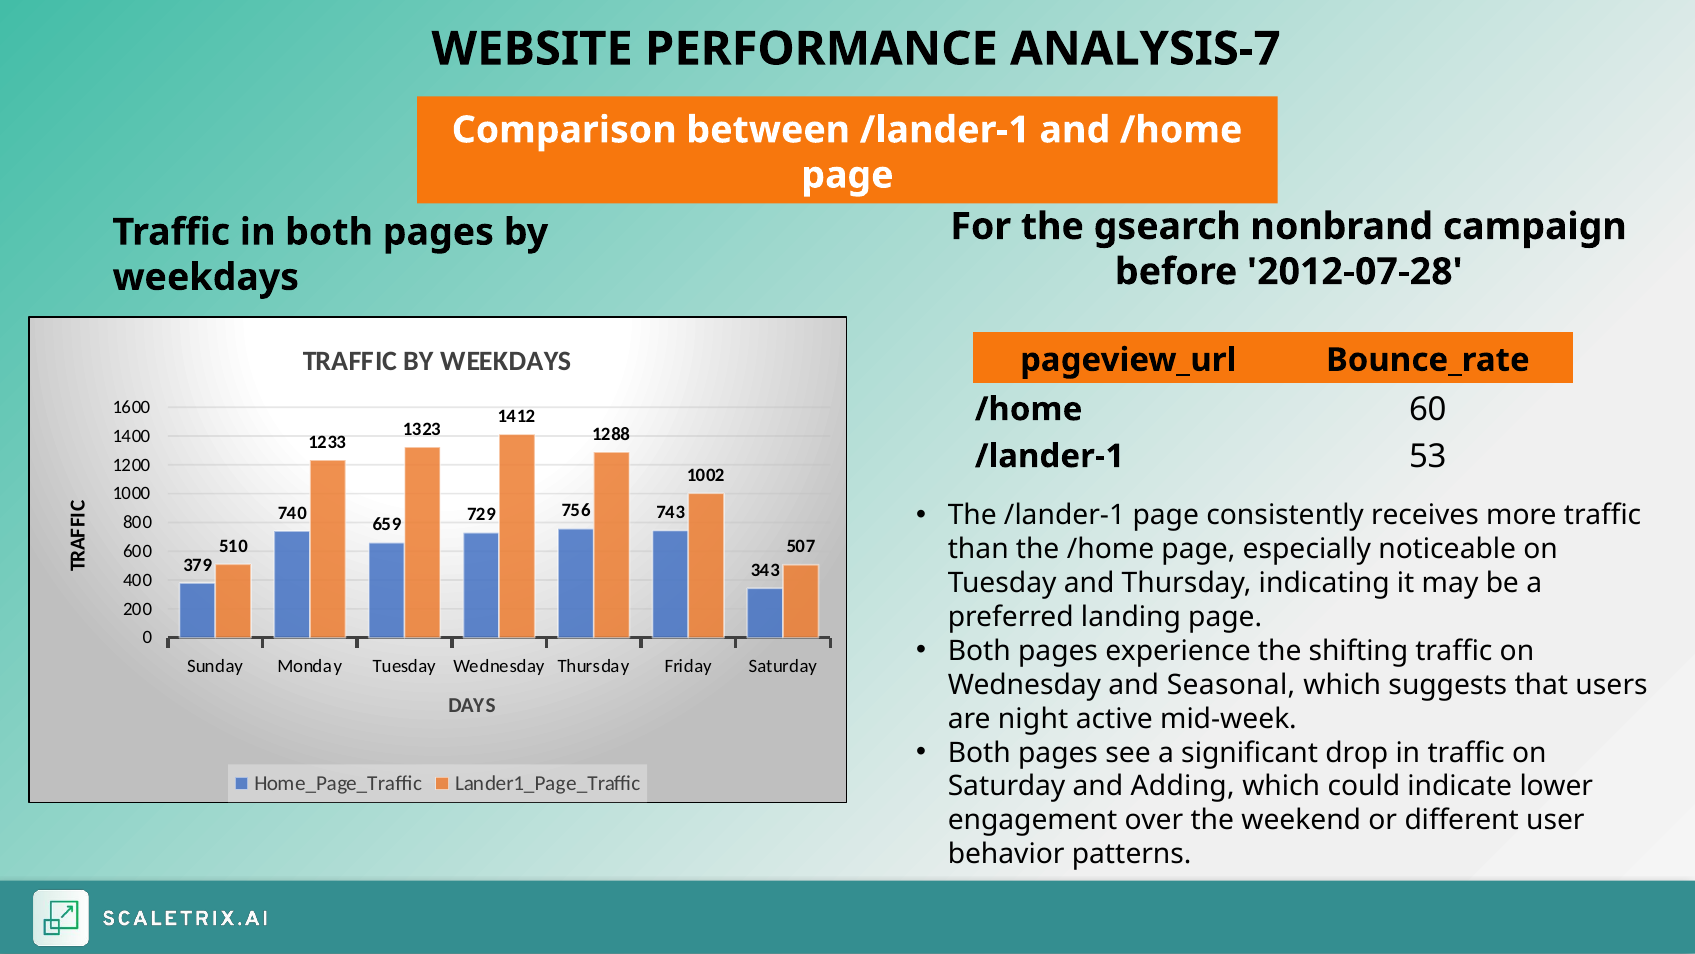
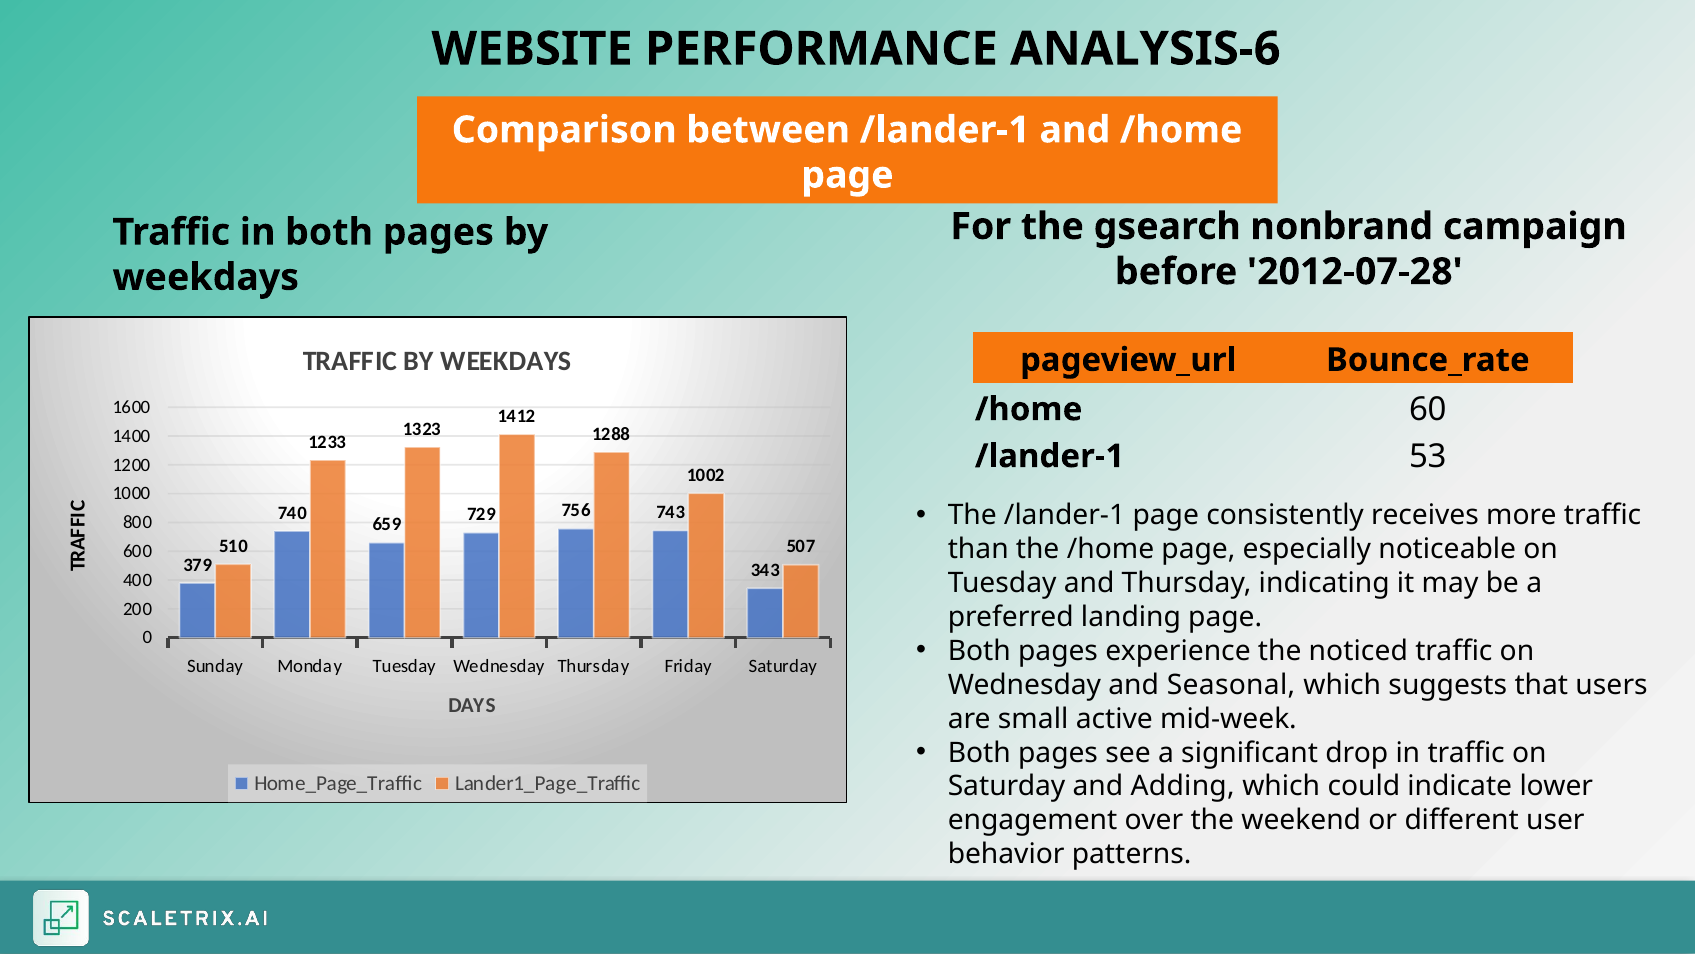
ANALYSIS-7: ANALYSIS-7 -> ANALYSIS-6 (1145, 49)
shifting: shifting -> noticed (1358, 651)
night: night -> small (1033, 718)
